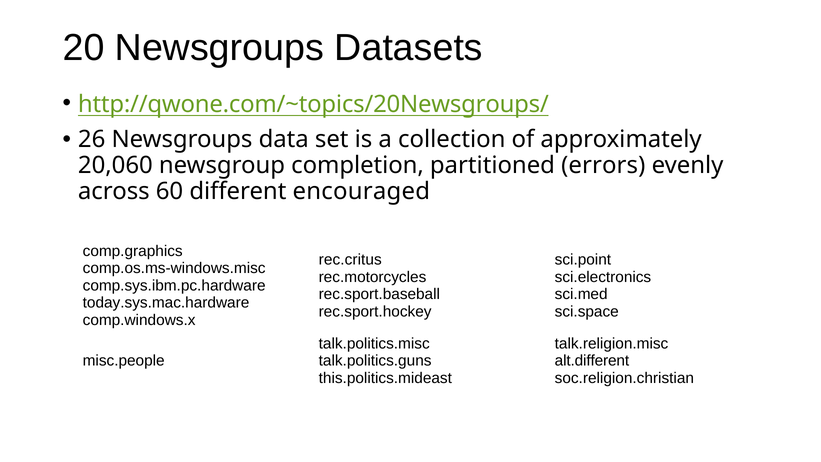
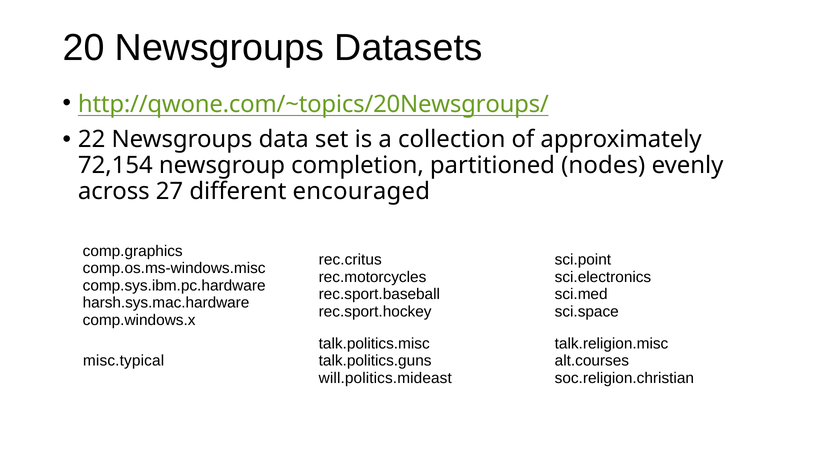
26: 26 -> 22 (92, 140)
20,060: 20,060 -> 72,154 (115, 165)
errors: errors -> nodes (603, 165)
60: 60 -> 27 (169, 191)
today.sys.mac.hardware: today.sys.mac.hardware -> harsh.sys.mac.hardware (166, 303)
misc.people: misc.people -> misc.typical (124, 361)
alt.different: alt.different -> alt.courses (592, 361)
this.politics.mideast: this.politics.mideast -> will.politics.mideast (385, 378)
